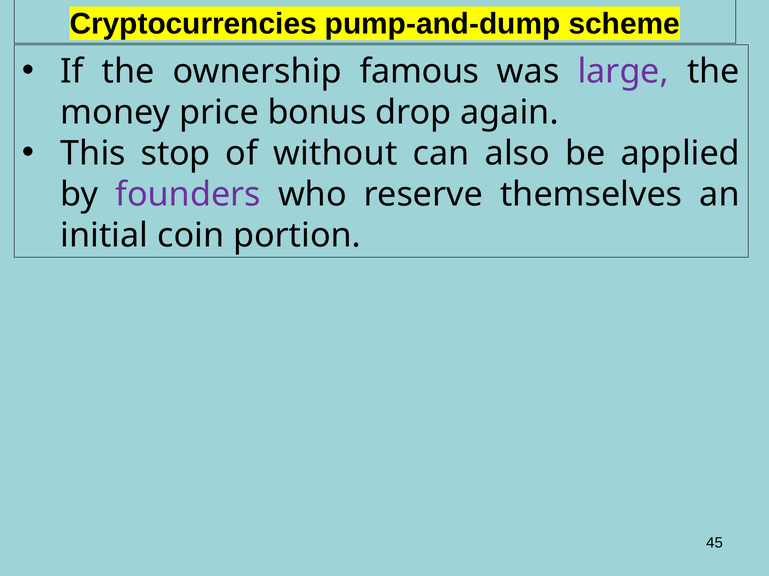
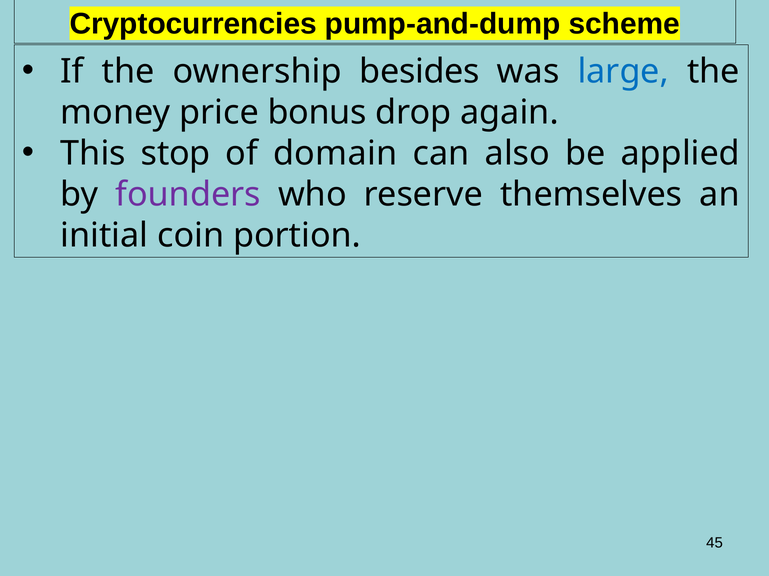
famous: famous -> besides (420, 71)
large colour: purple -> blue (623, 71)
without: without -> domain (335, 154)
